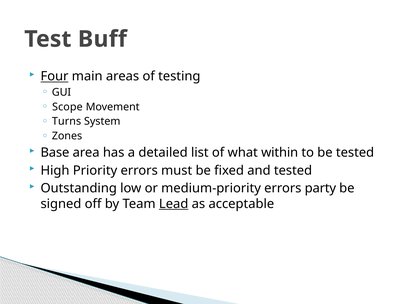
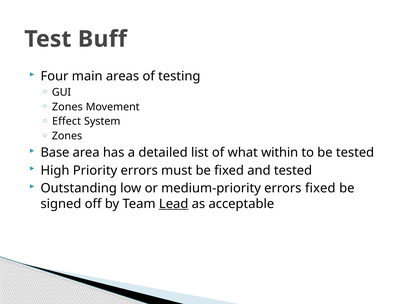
Four underline: present -> none (54, 76)
Scope: Scope -> Zones (67, 107)
Turns: Turns -> Effect (67, 122)
errors party: party -> fixed (320, 189)
